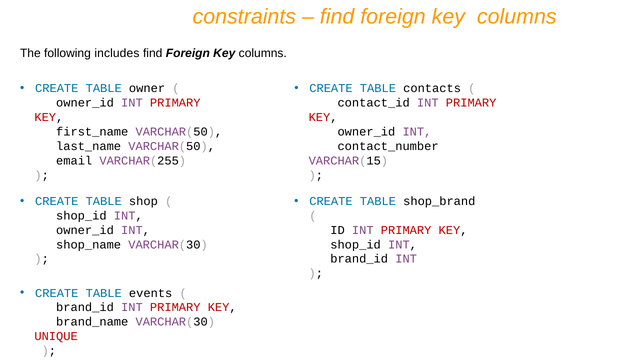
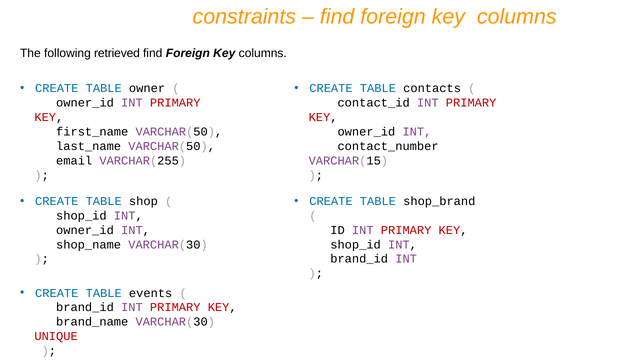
includes: includes -> retrieved (117, 53)
